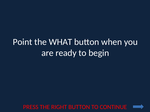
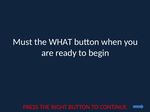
Point: Point -> Must (23, 42)
